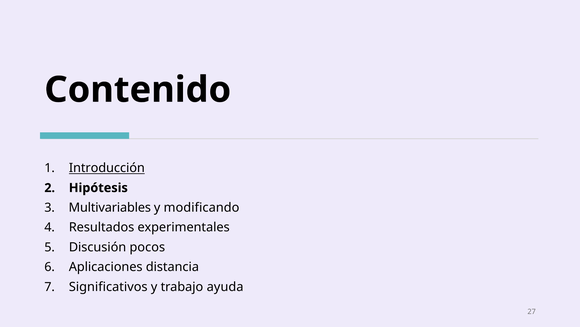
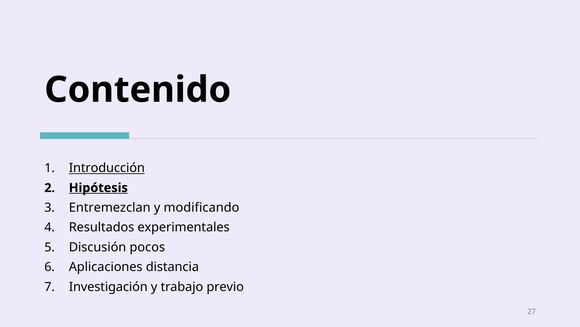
Hipótesis underline: none -> present (98, 187)
Multivariables: Multivariables -> Entremezclan (110, 207)
Significativos: Significativos -> Investigación (108, 286)
ayuda: ayuda -> previo (225, 286)
